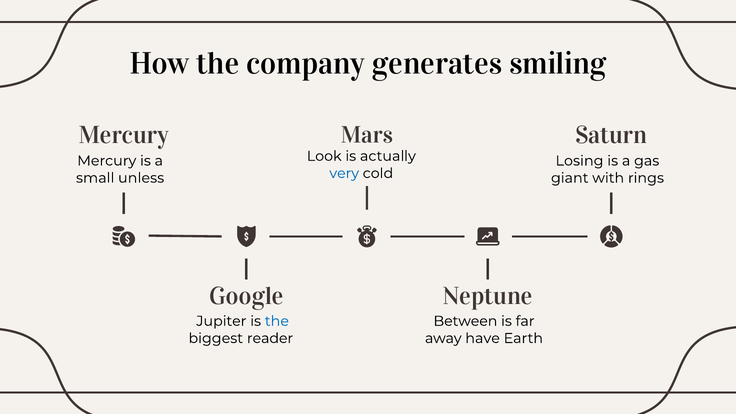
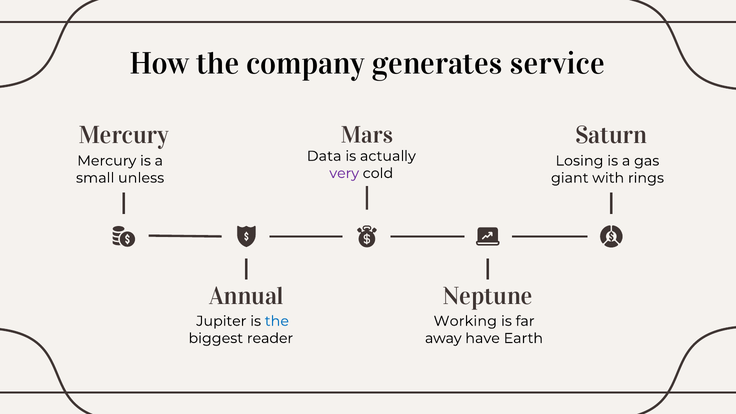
smiling: smiling -> service (558, 64)
Look: Look -> Data (324, 156)
very colour: blue -> purple (344, 173)
Google: Google -> Annual (246, 296)
Between: Between -> Working (465, 321)
